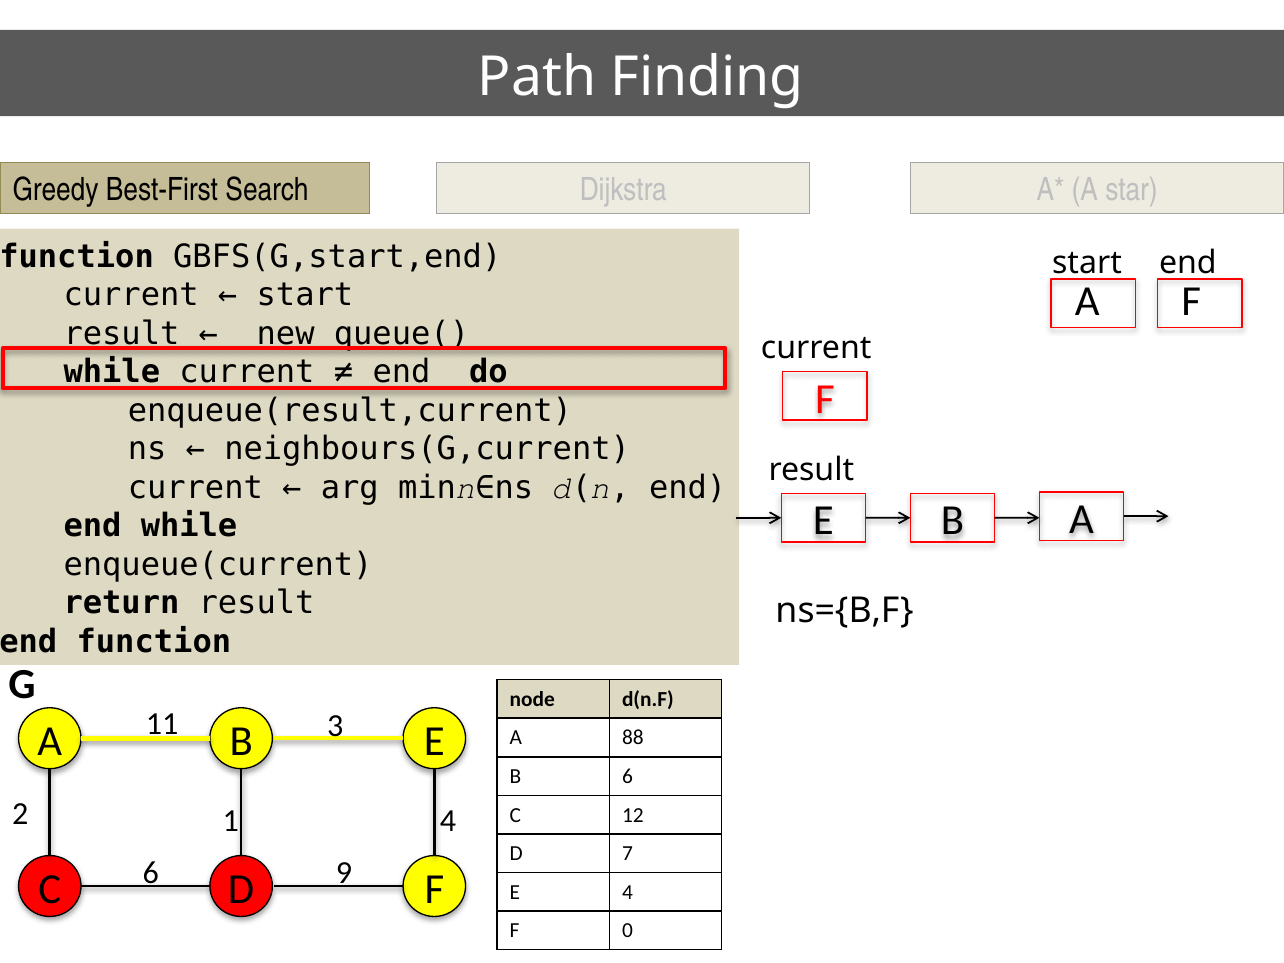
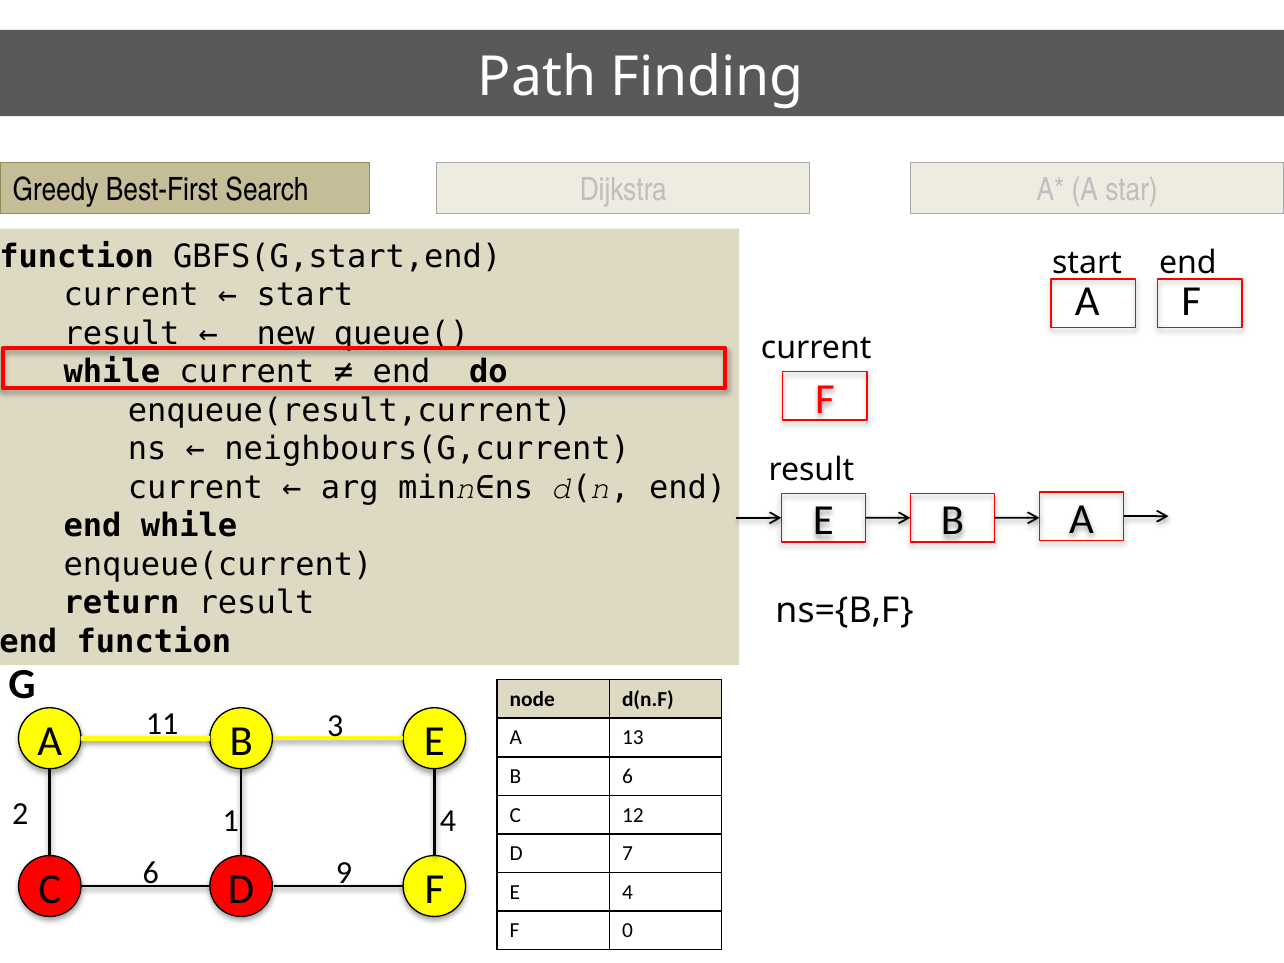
88: 88 -> 13 (633, 738)
